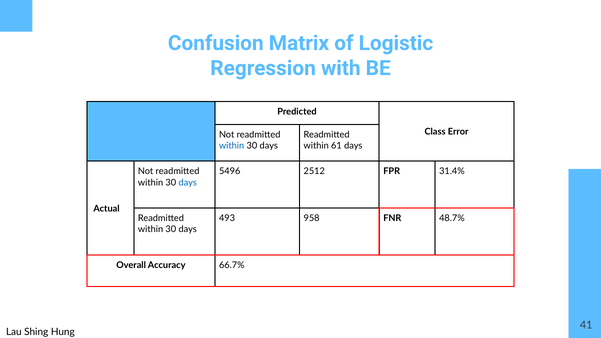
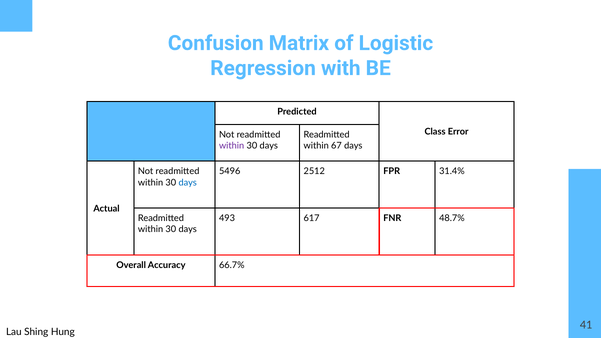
within colour: blue -> purple (232, 146)
61: 61 -> 67 (336, 146)
958: 958 -> 617 (312, 218)
